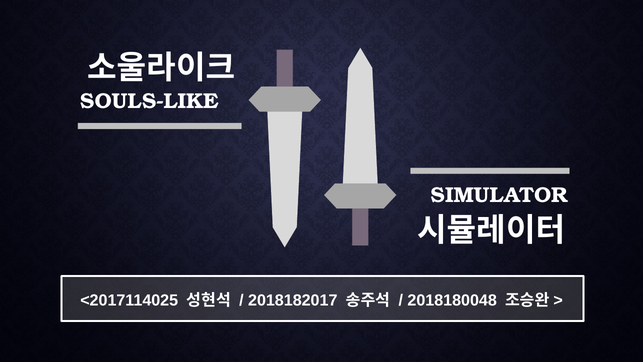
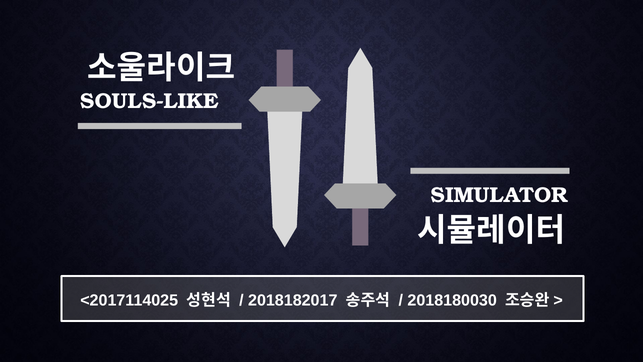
2018180048: 2018180048 -> 2018180030 (452, 300)
